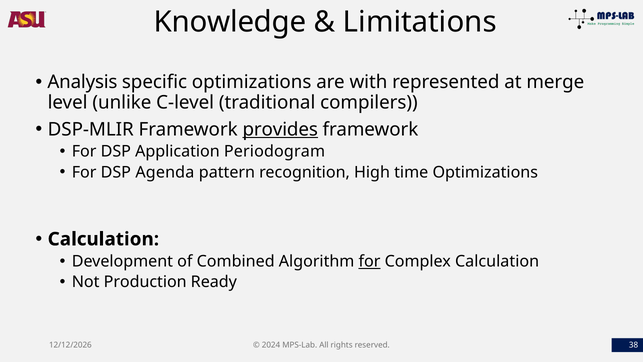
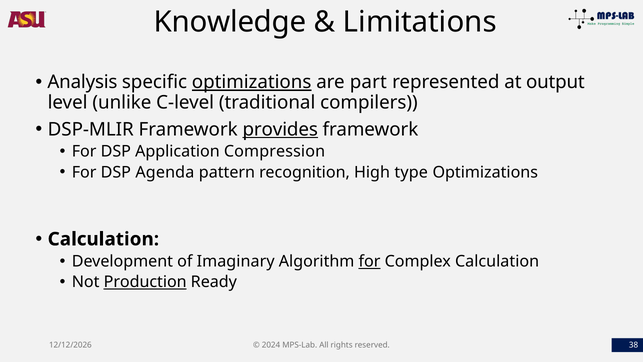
optimizations underline: none -> present (252, 82)
with: with -> part (368, 82)
merge: merge -> output (555, 82)
Periodogram: Periodogram -> Compression (274, 151)
time: time -> type (411, 172)
Combined: Combined -> Imaginary (236, 261)
Production underline: none -> present (145, 282)
